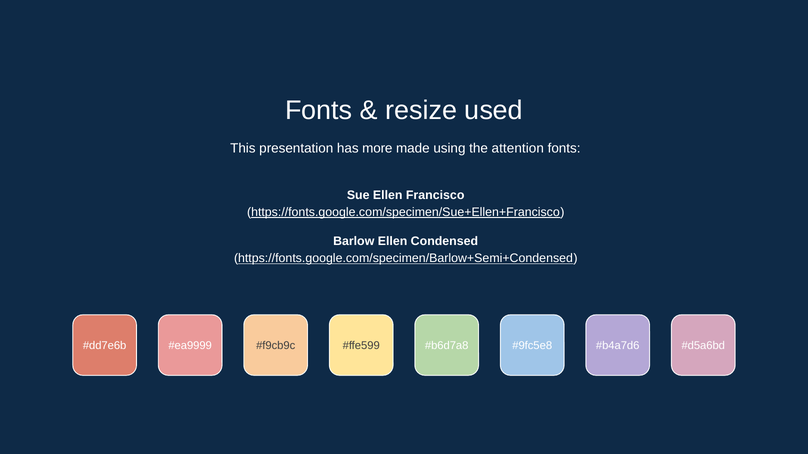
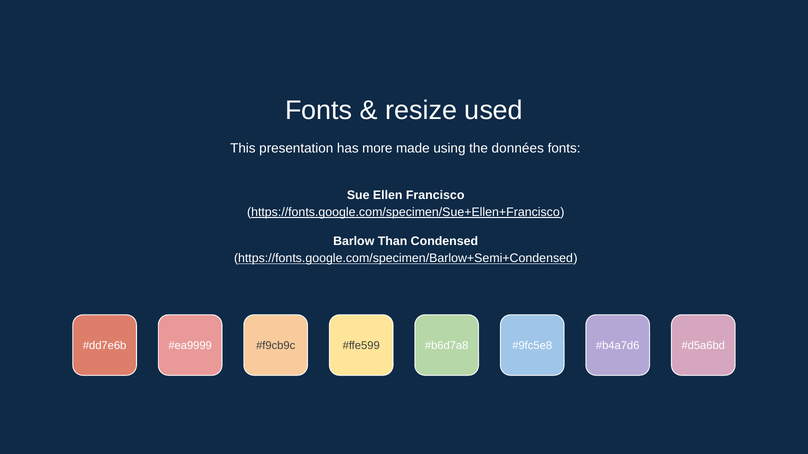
attention: attention -> données (518, 148)
Barlow Ellen: Ellen -> Than (393, 242)
